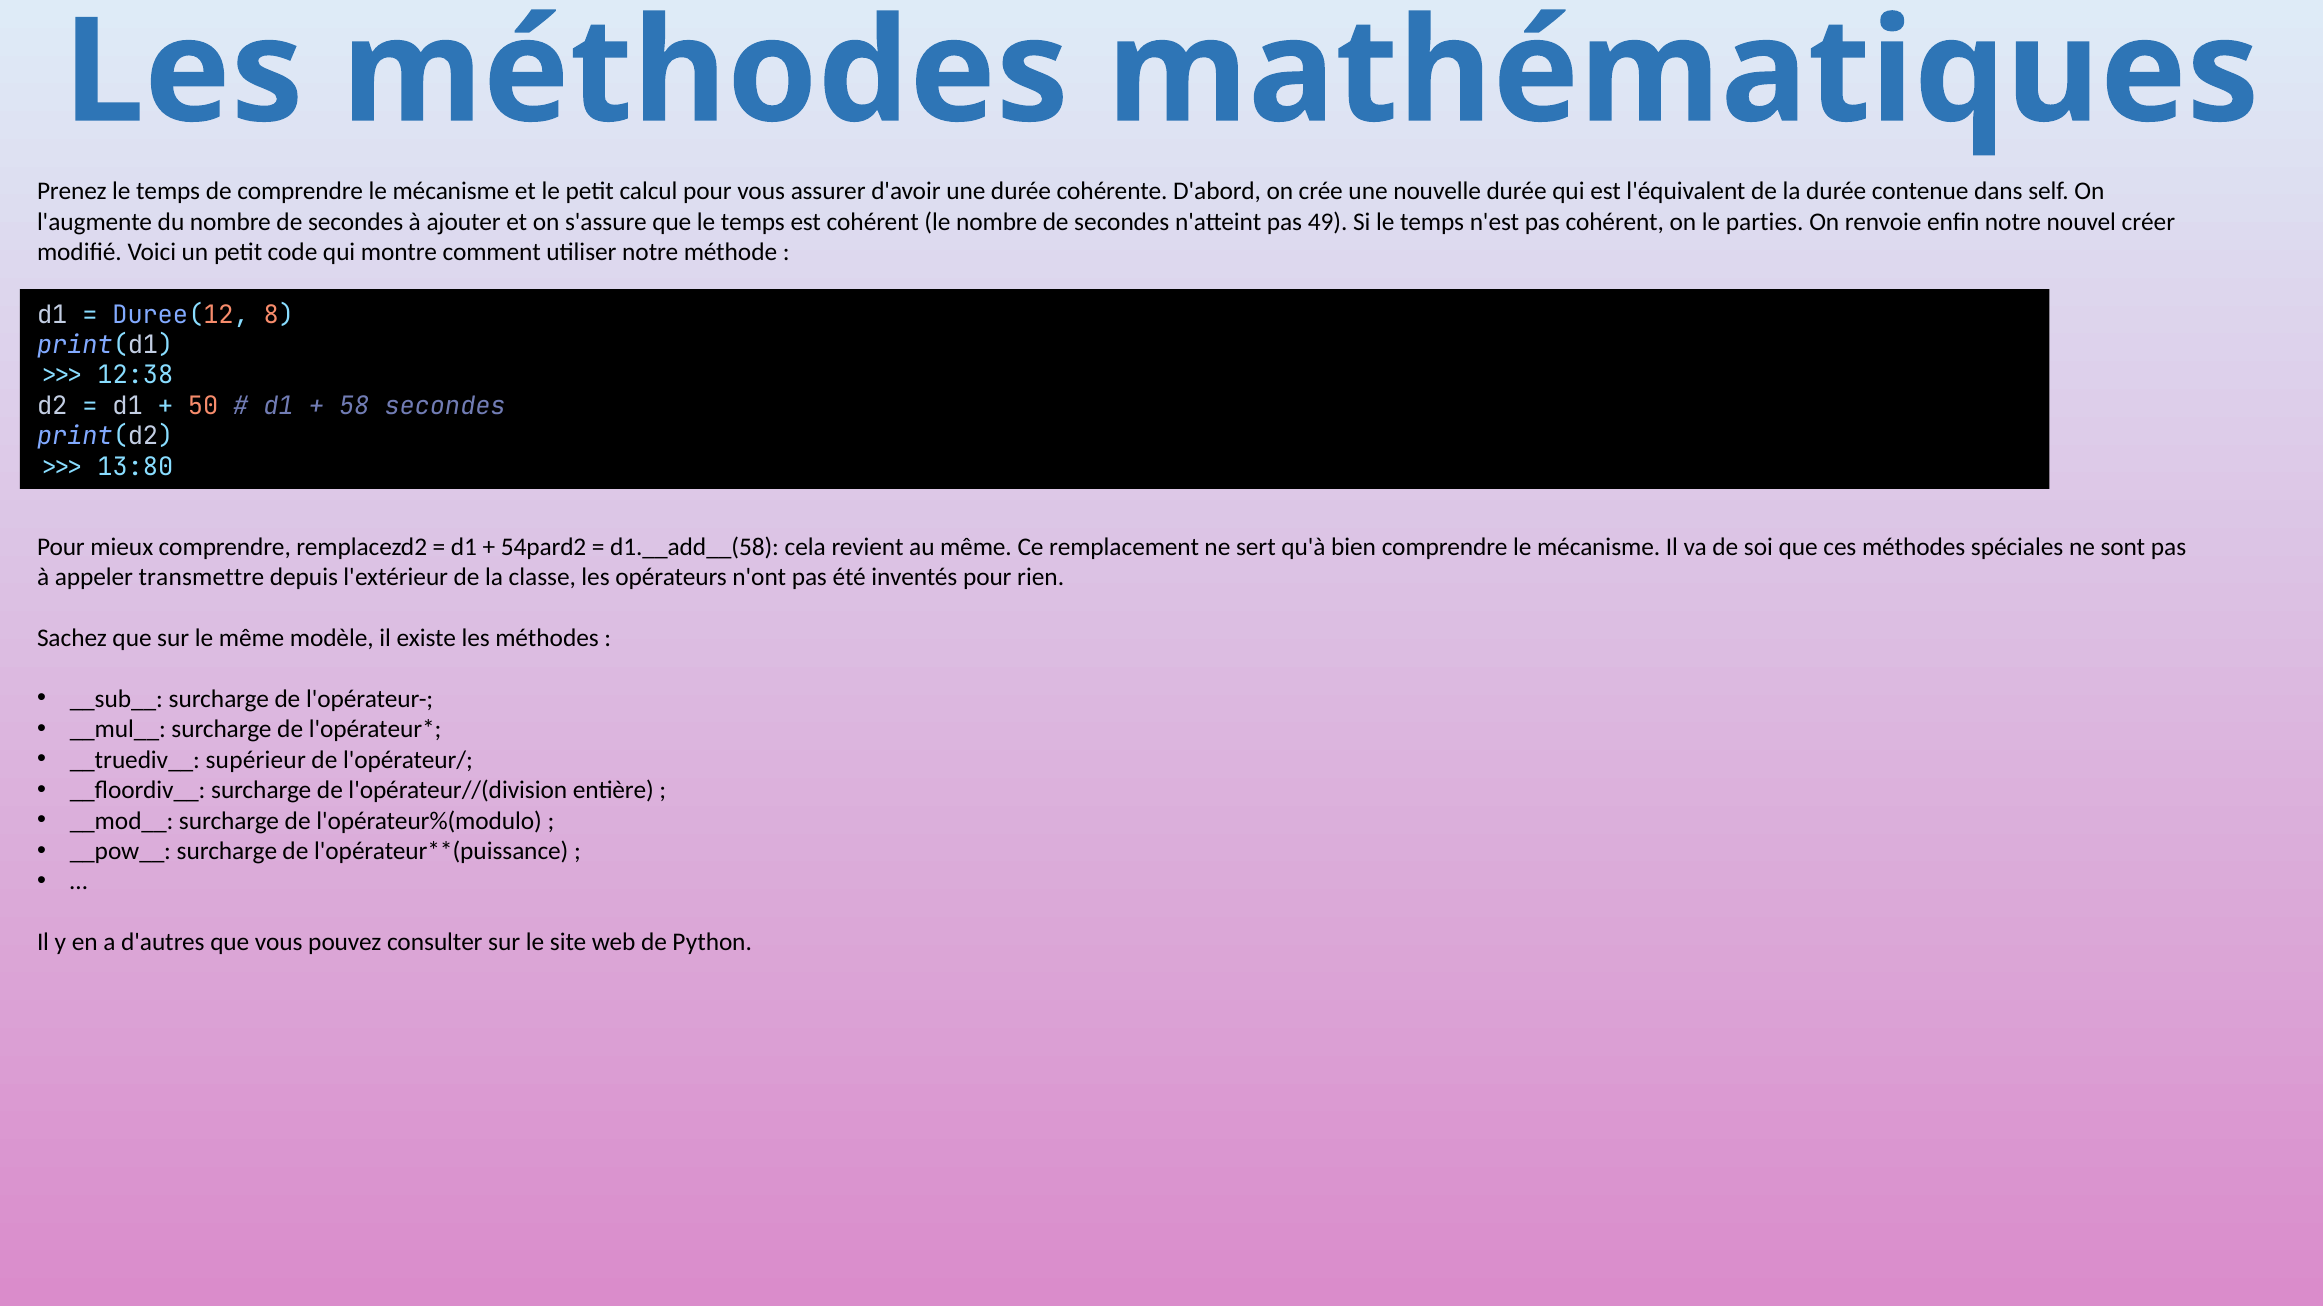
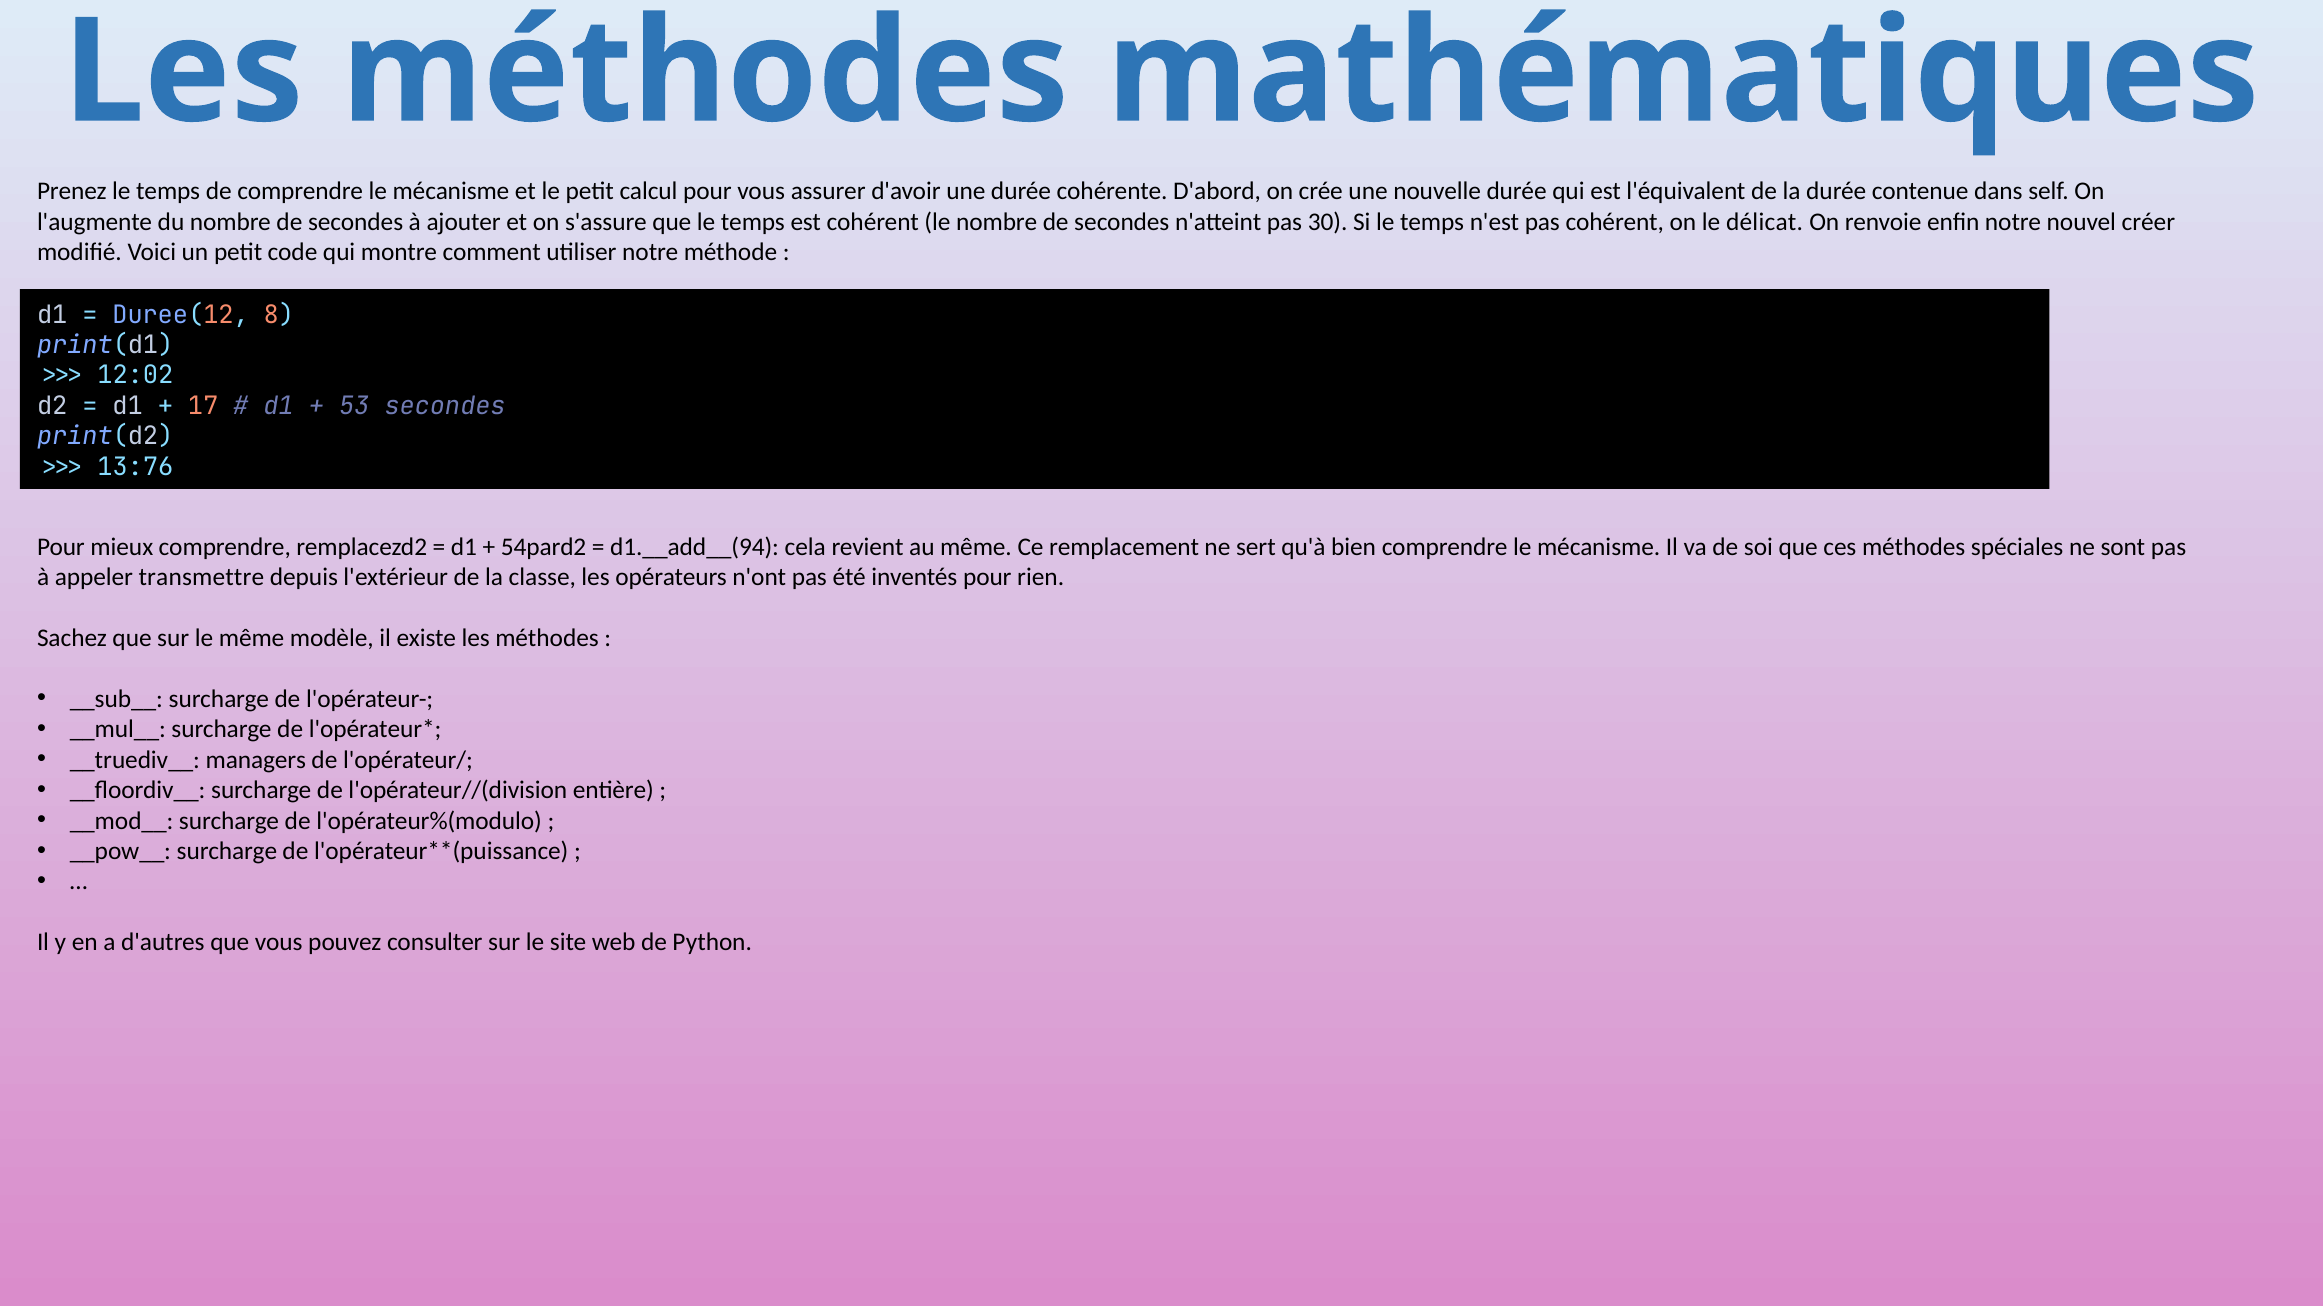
49: 49 -> 30 (1328, 222)
parties: parties -> délicat (1765, 222)
12:38: 12:38 -> 12:02 (135, 376)
50: 50 -> 17 (203, 406)
58: 58 -> 53 (354, 406)
13:80: 13:80 -> 13:76 (135, 467)
d1.__add__(58: d1.__add__(58 -> d1.__add__(94 (695, 547)
supérieur: supérieur -> managers (256, 760)
